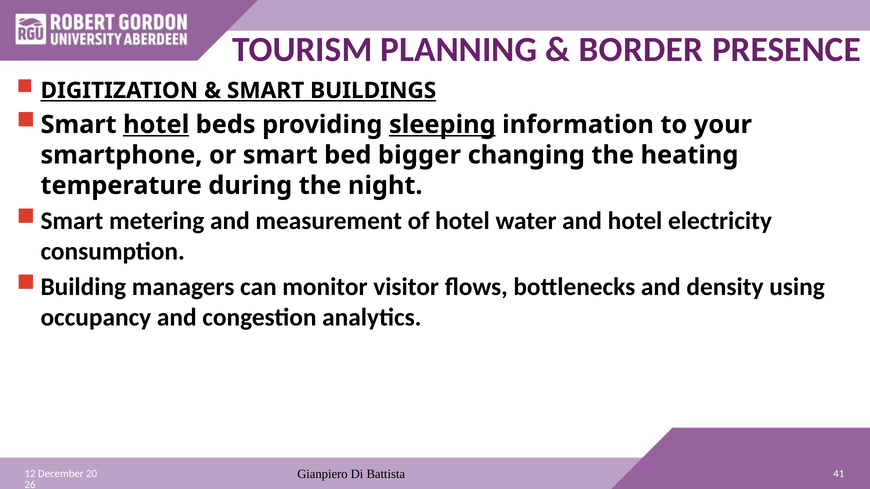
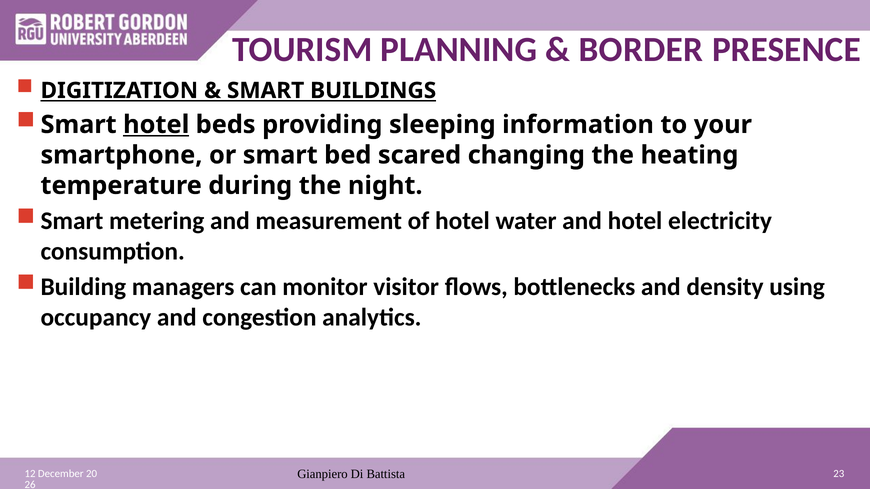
sleeping underline: present -> none (442, 125)
bigger: bigger -> scared (420, 155)
41: 41 -> 23 (839, 474)
